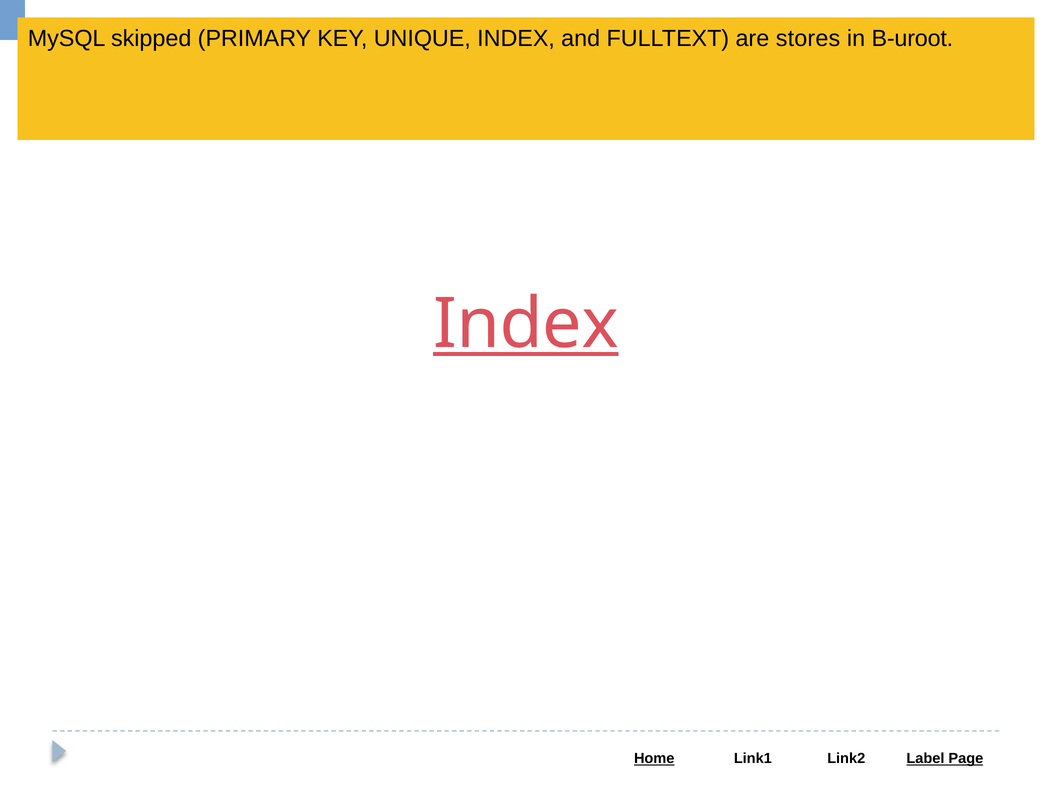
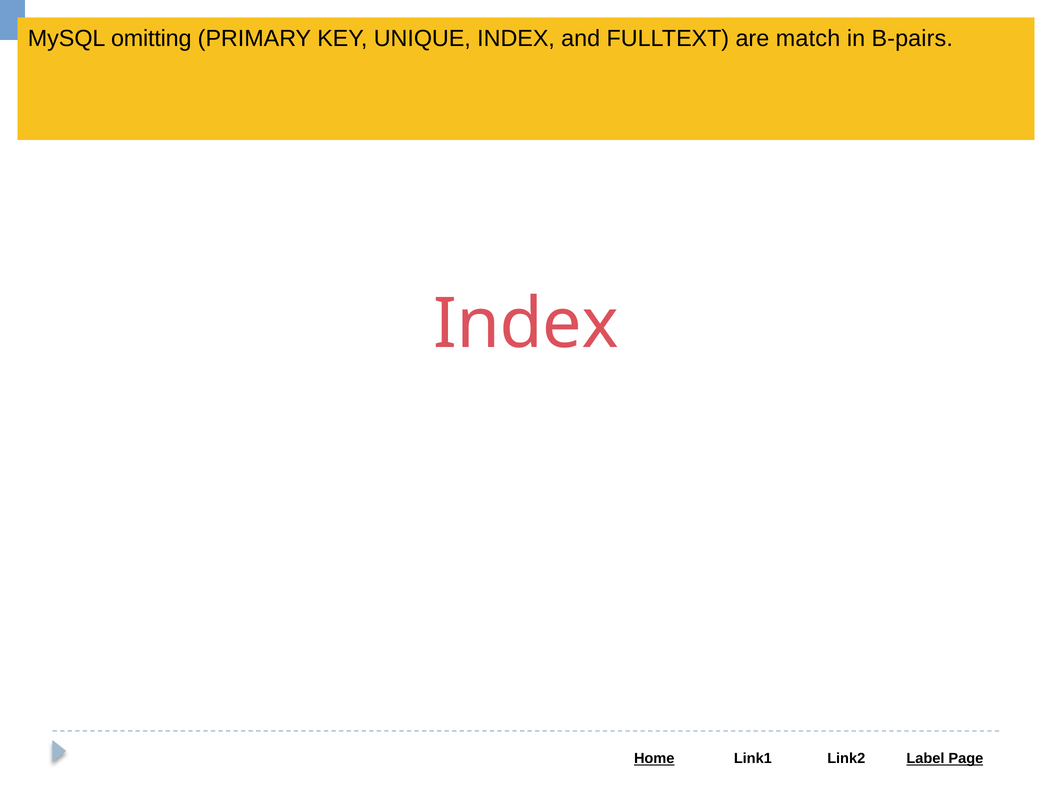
MySQL skipped: skipped -> omitting (151, 38)
stores: stores -> match (808, 38)
B-uroot: B-uroot -> B-pairs (912, 38)
Index underline: present -> none (526, 324)
